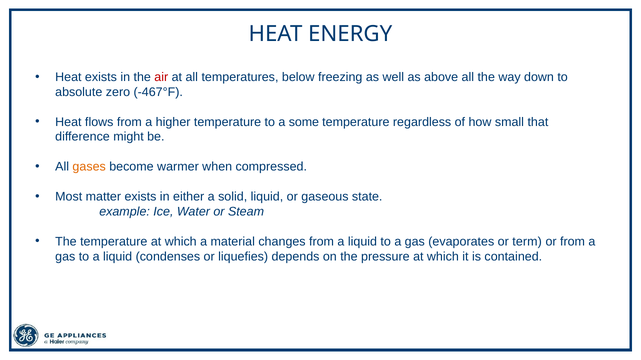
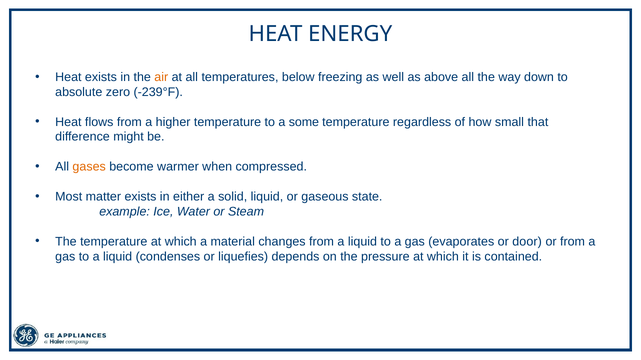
air colour: red -> orange (161, 77)
-467°F: -467°F -> -239°F (158, 92)
term: term -> door (527, 242)
